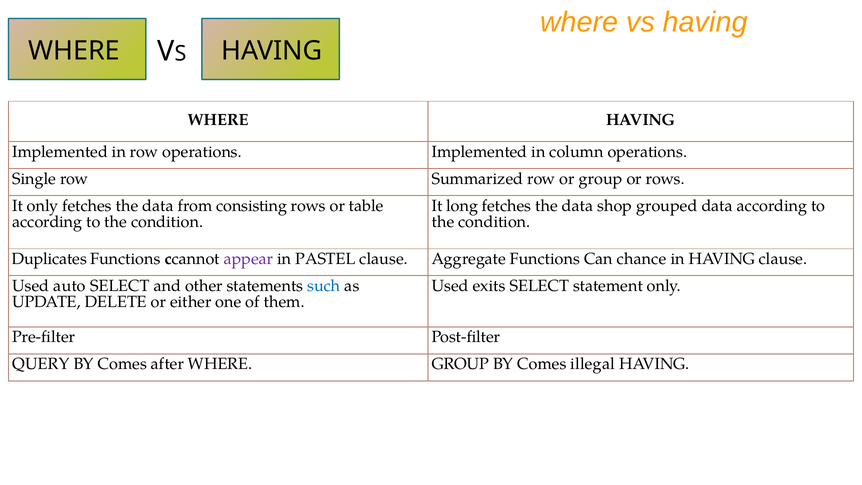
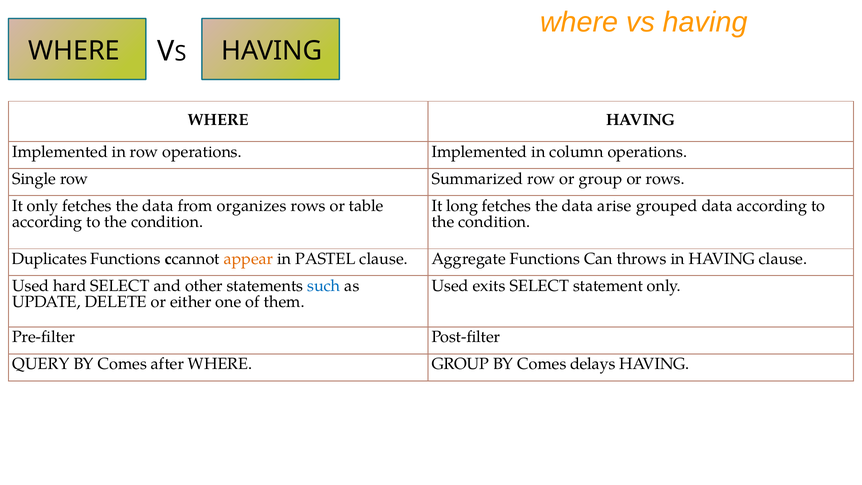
consisting: consisting -> organizes (252, 206)
shop: shop -> arise (615, 206)
appear colour: purple -> orange (248, 259)
chance: chance -> throws (642, 259)
auto: auto -> hard (70, 286)
illegal: illegal -> delays (593, 364)
